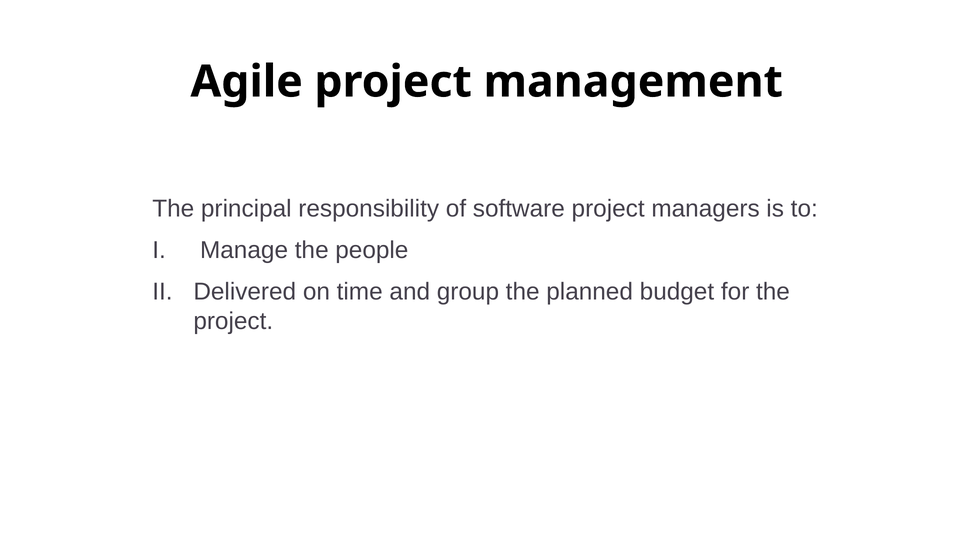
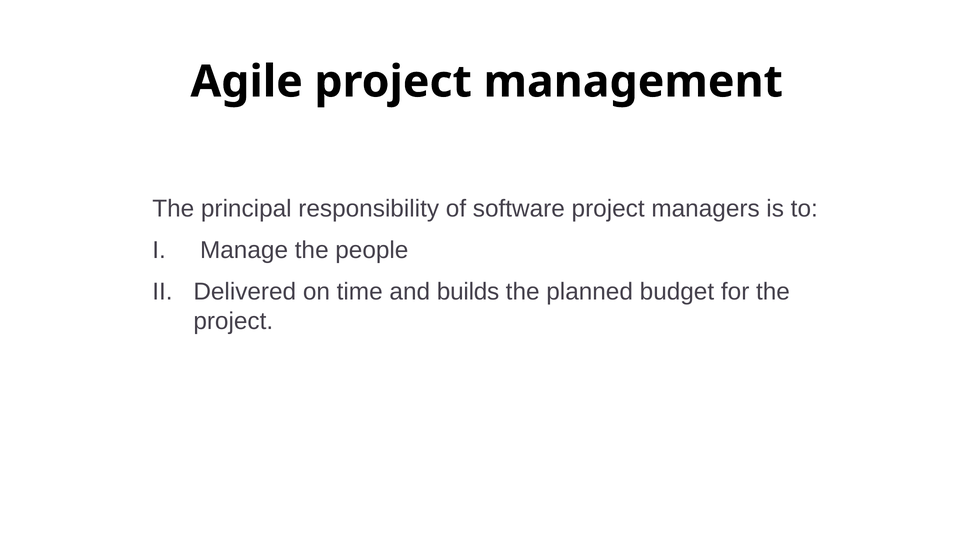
group: group -> builds (468, 292)
